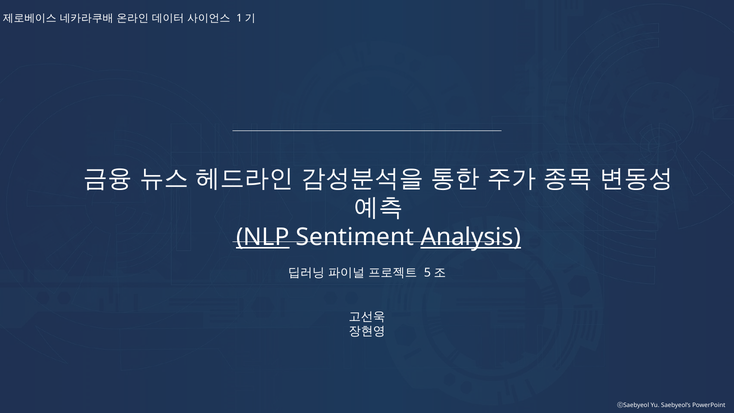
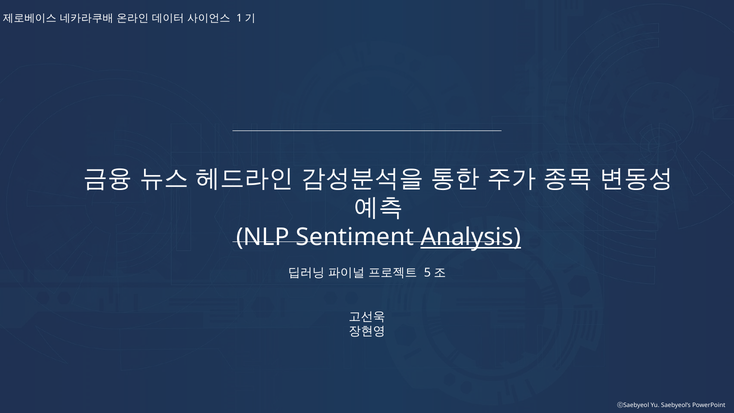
NLP underline: present -> none (263, 237)
